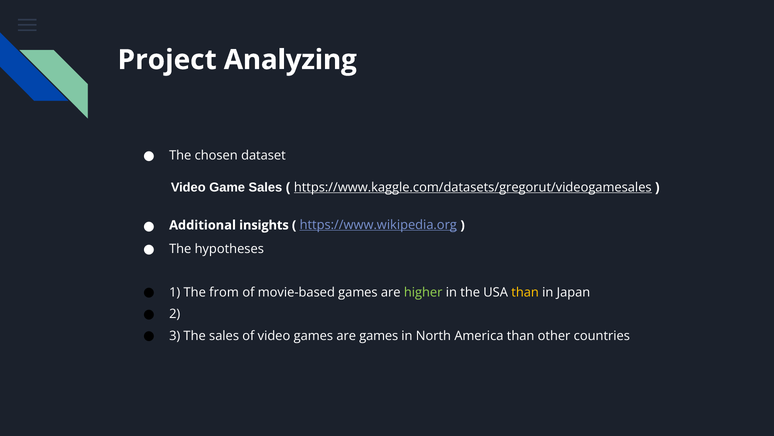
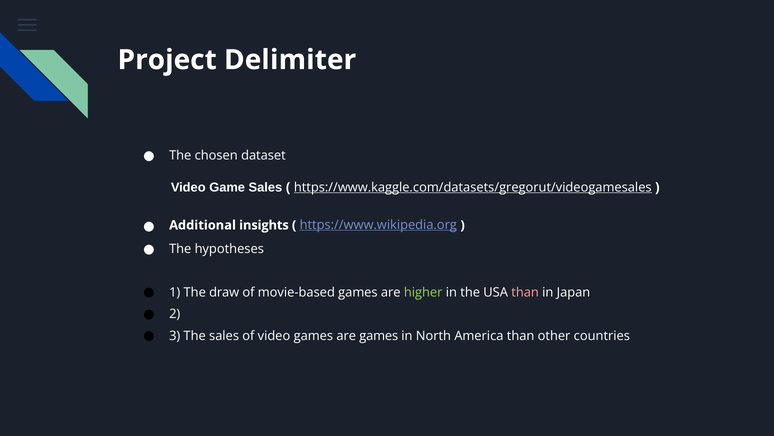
Analyzing: Analyzing -> Delimiter (290, 60)
from: from -> draw (224, 292)
than colour: yellow -> pink (525, 292)
